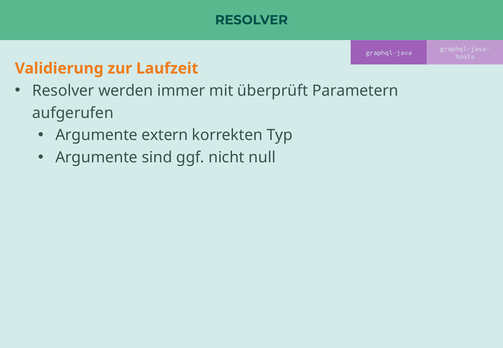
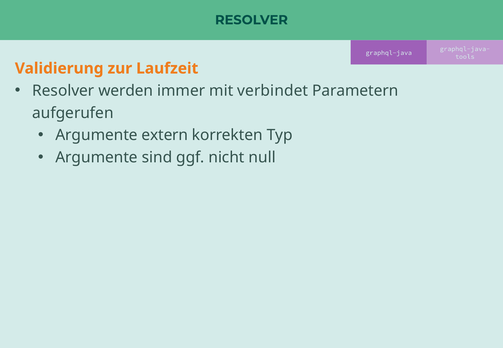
überprüft: überprüft -> verbindet (273, 91)
